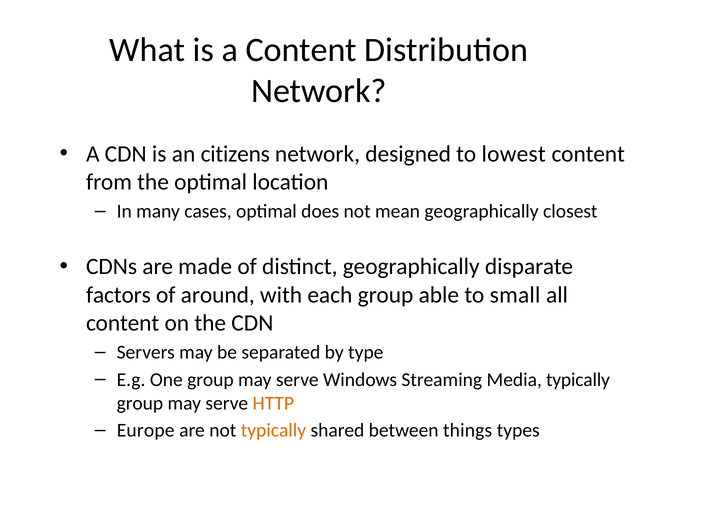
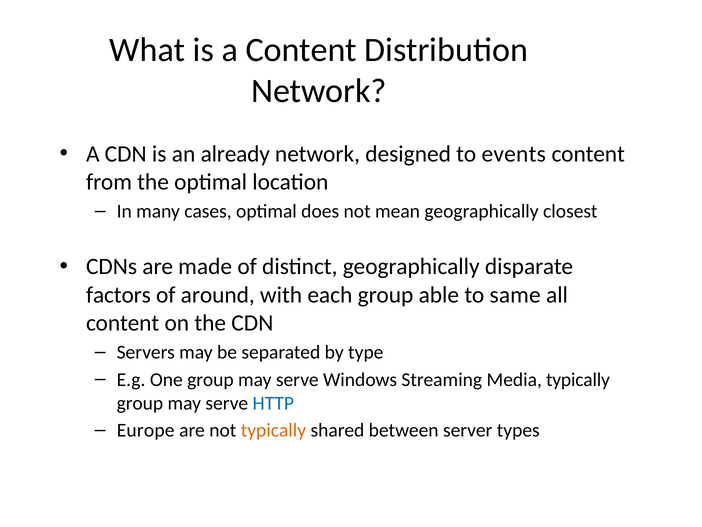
citizens: citizens -> already (235, 154)
lowest: lowest -> events (514, 154)
small: small -> same (515, 295)
HTTP colour: orange -> blue (273, 403)
things: things -> server (468, 430)
